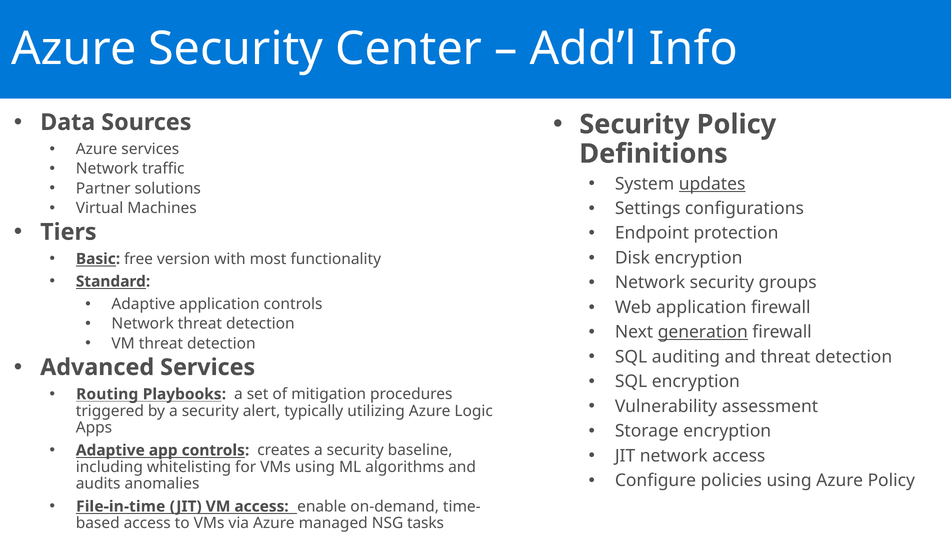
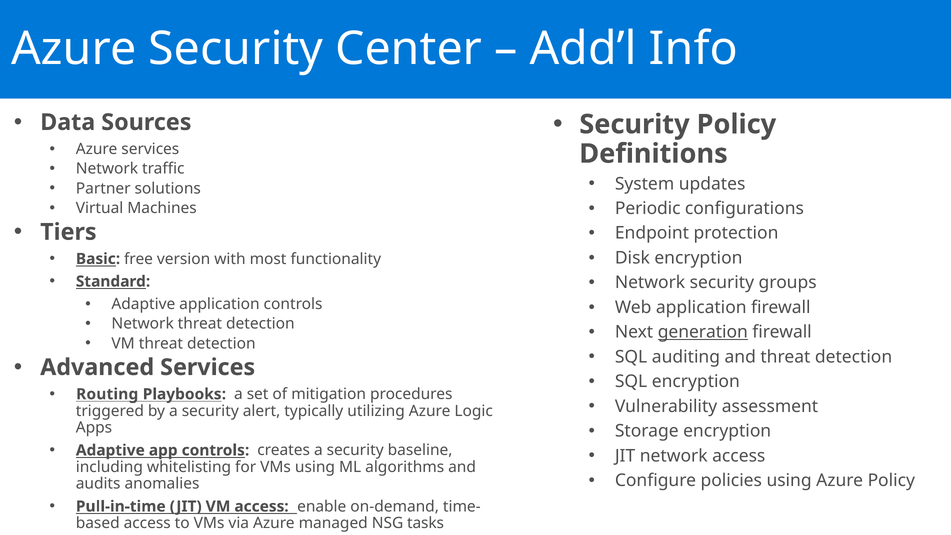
updates underline: present -> none (712, 184)
Settings: Settings -> Periodic (648, 208)
File-in-time: File-in-time -> Pull-in-time (121, 506)
